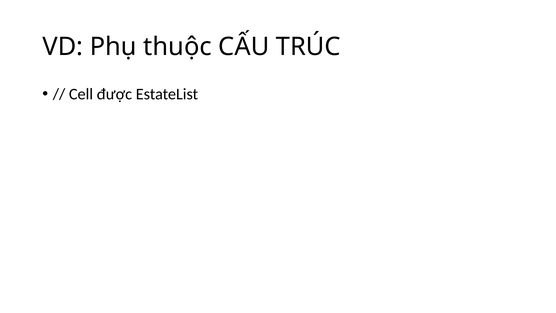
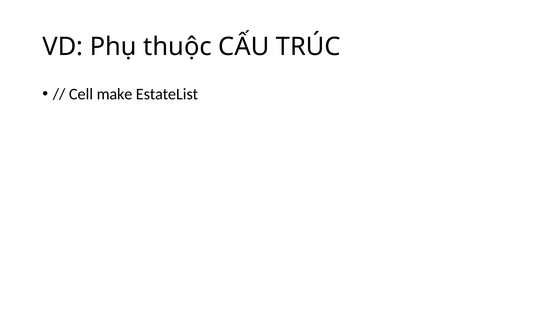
được: được -> make (115, 94)
